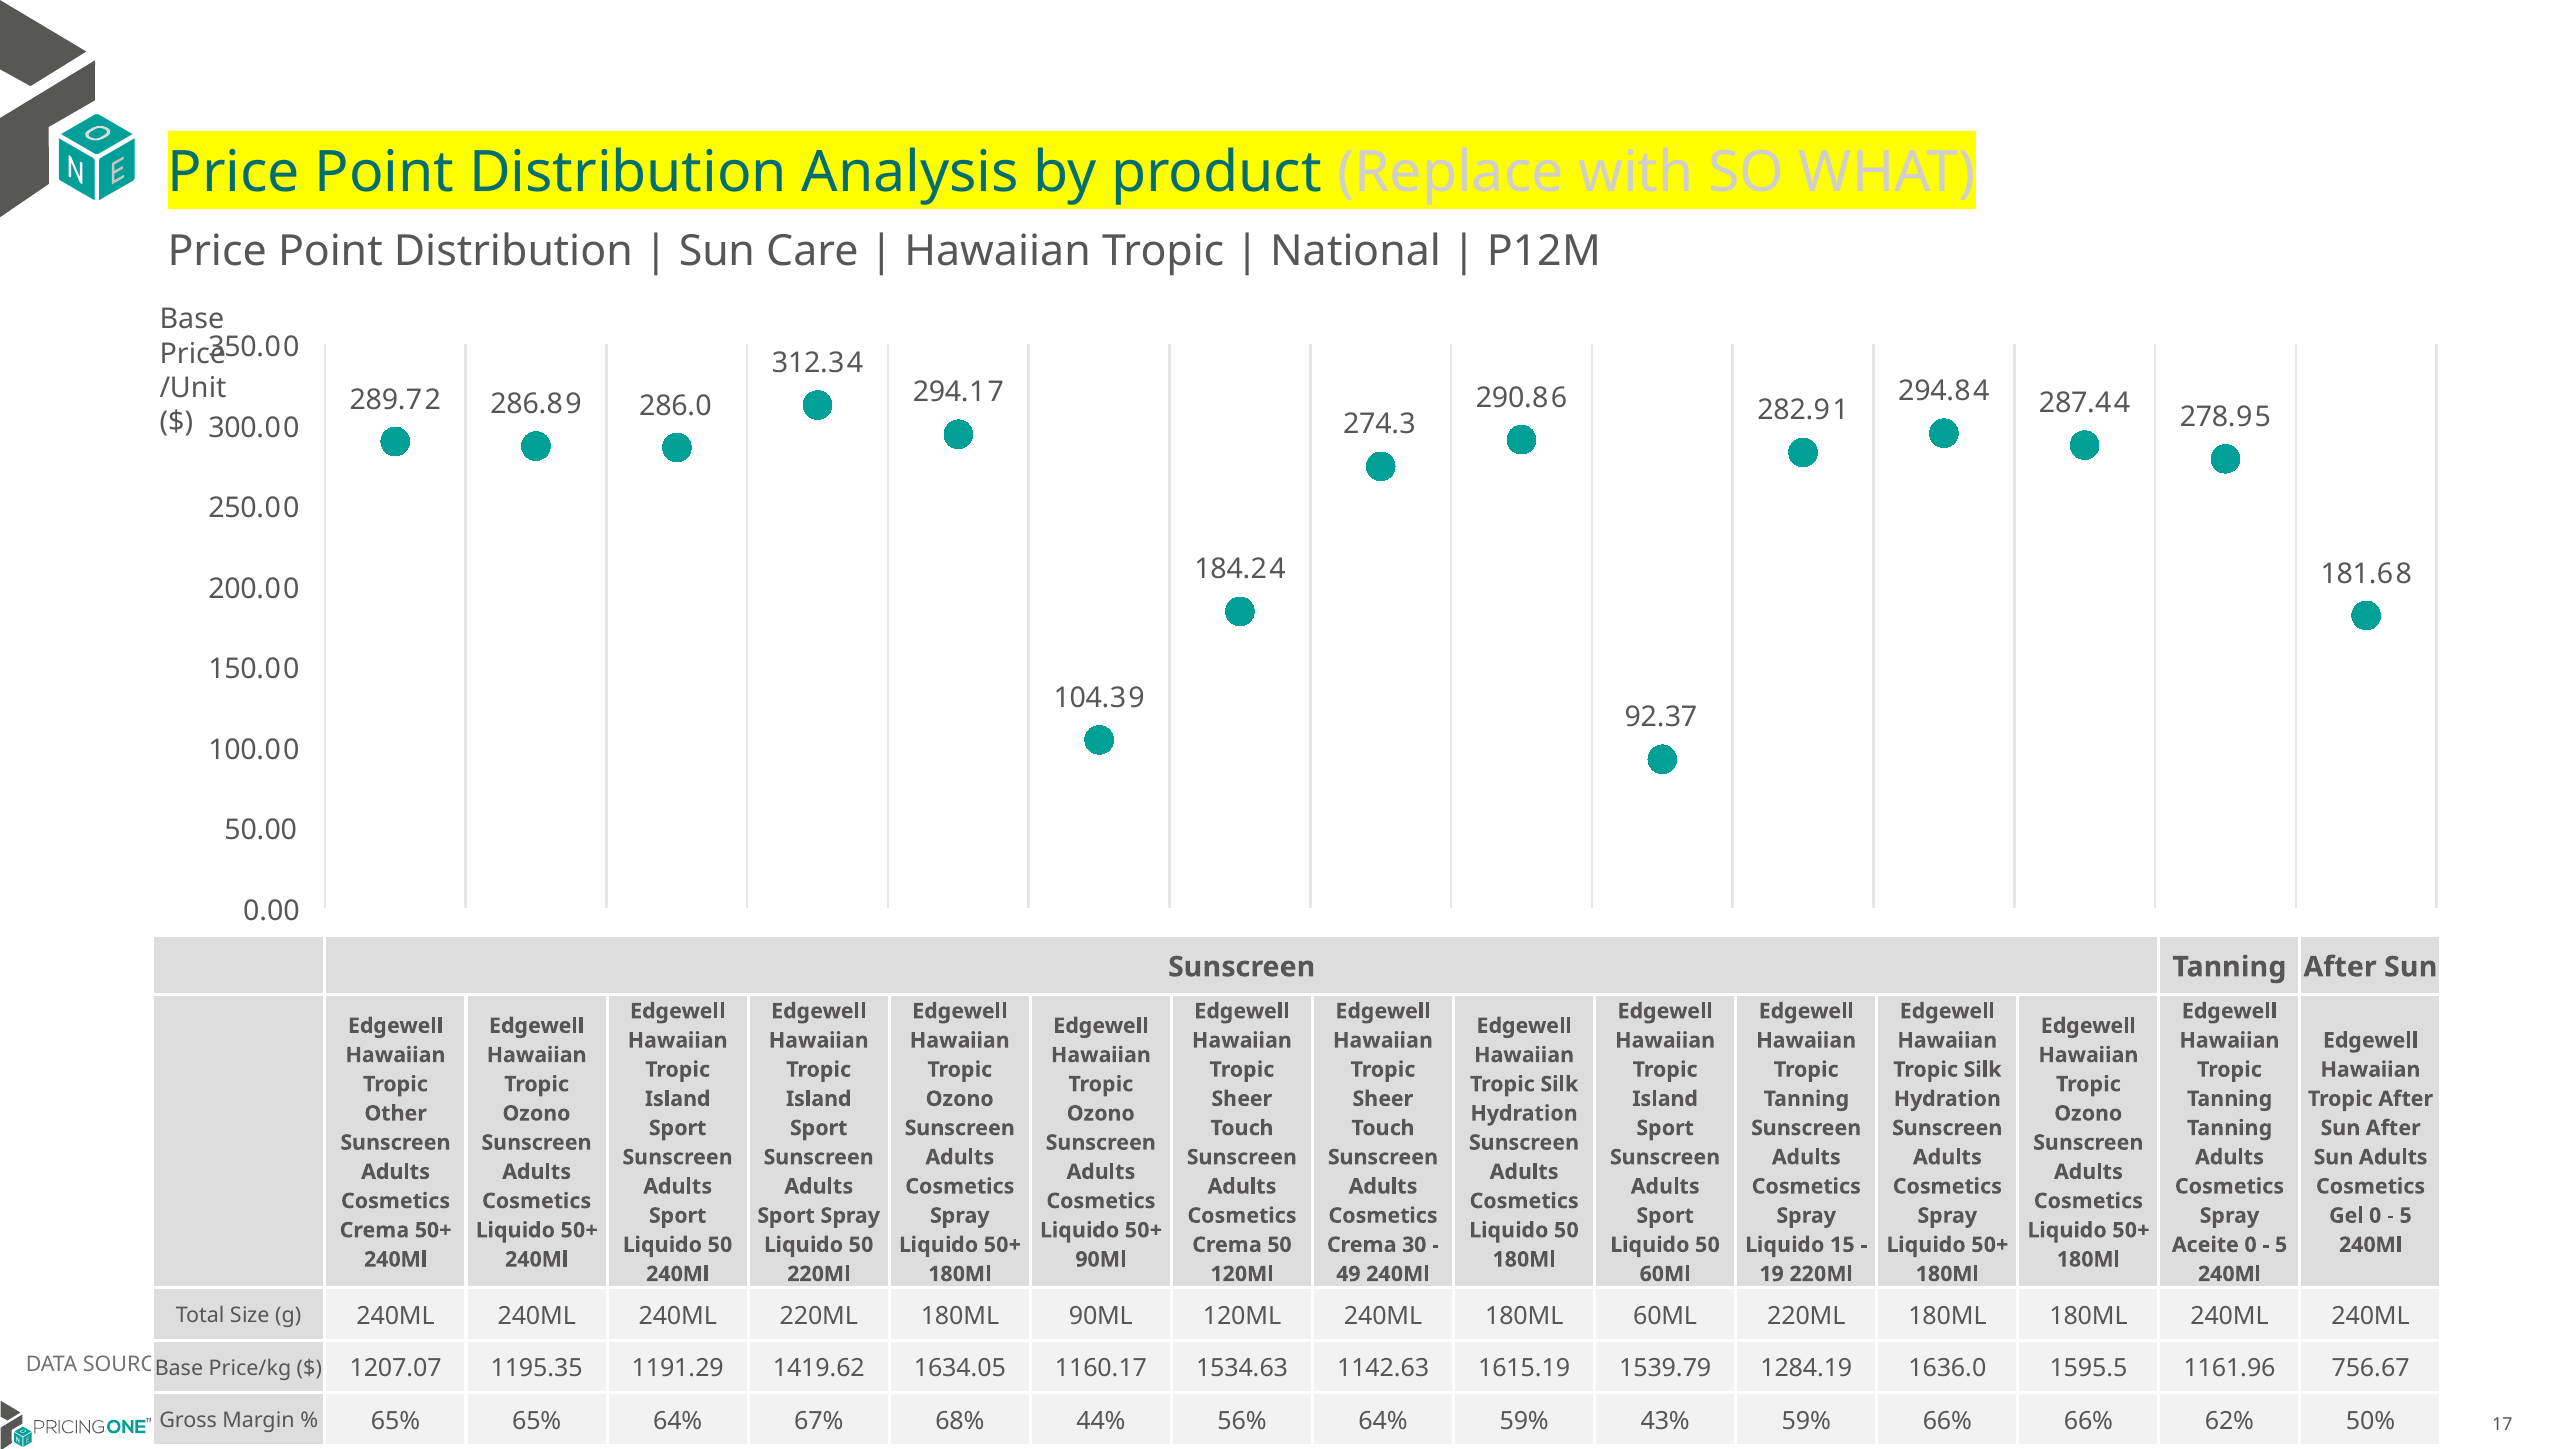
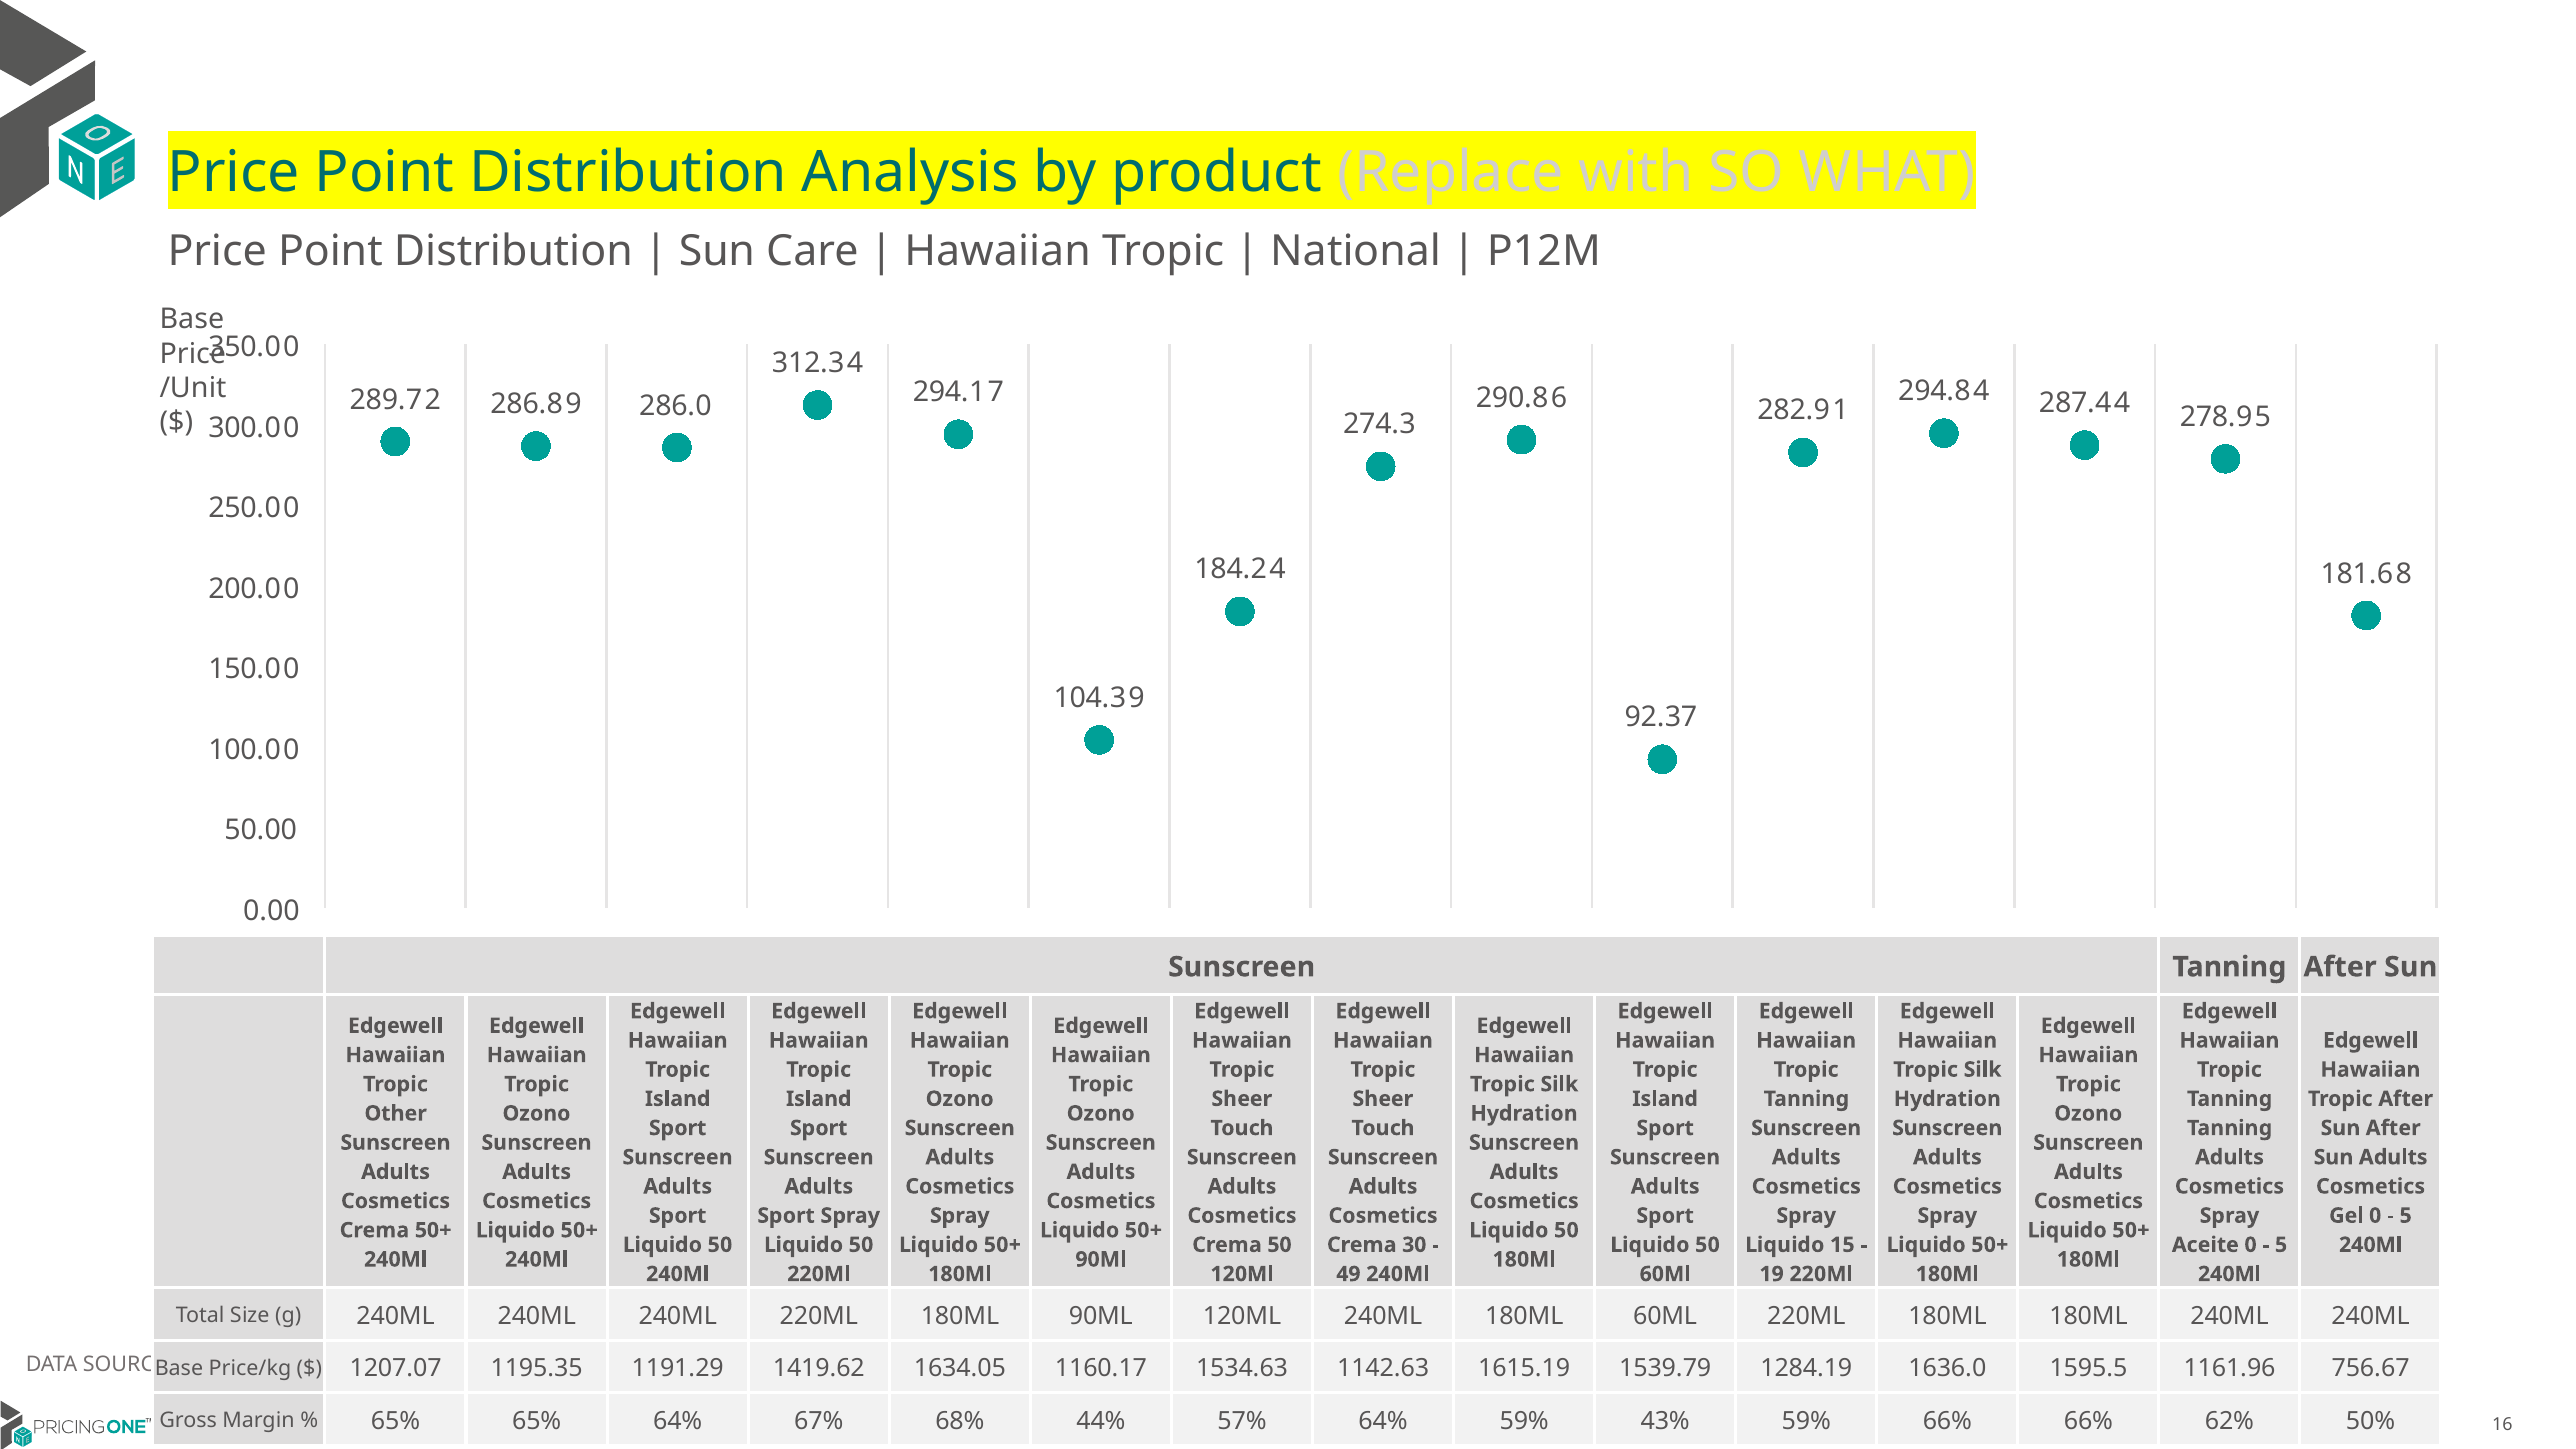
56%: 56% -> 57% (1242, 1421)
17: 17 -> 16 (2502, 1425)
